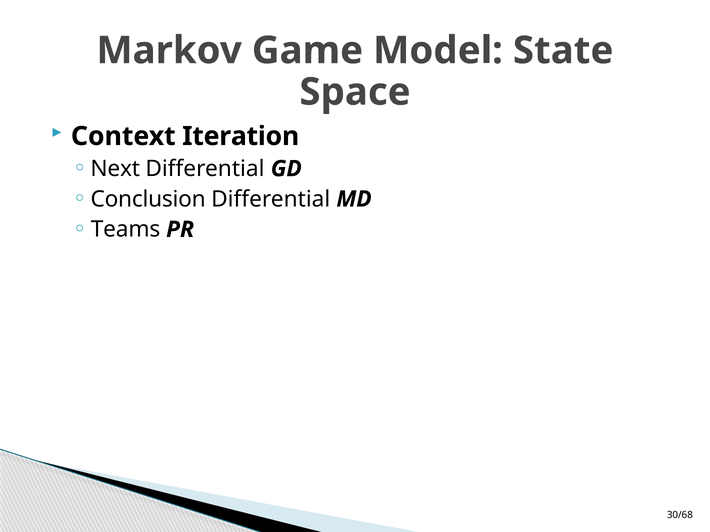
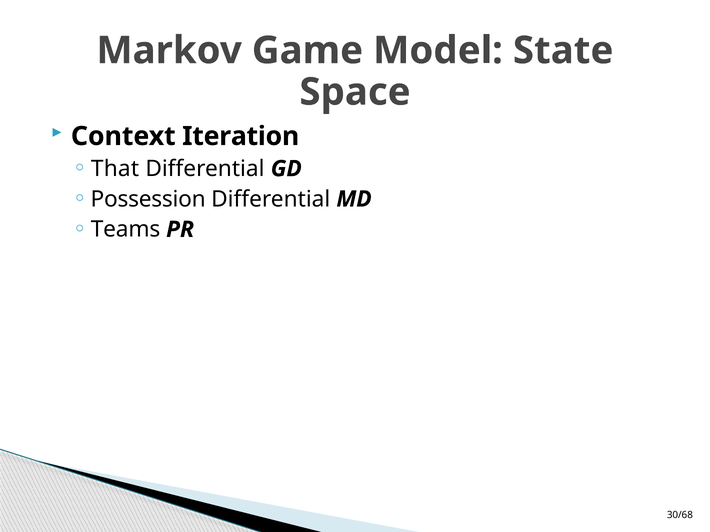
Next: Next -> That (115, 169)
Conclusion: Conclusion -> Possession (148, 199)
